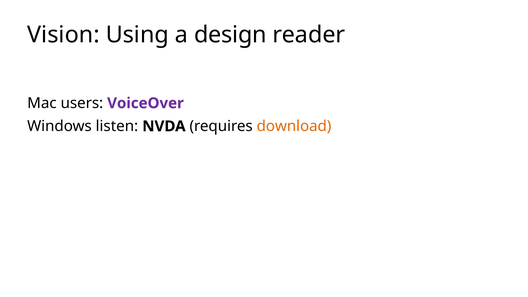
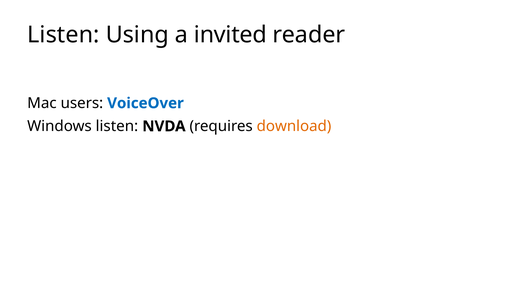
Vision: Vision -> Listen (63, 35)
design: design -> invited (230, 35)
VoiceOver colour: purple -> blue (145, 103)
